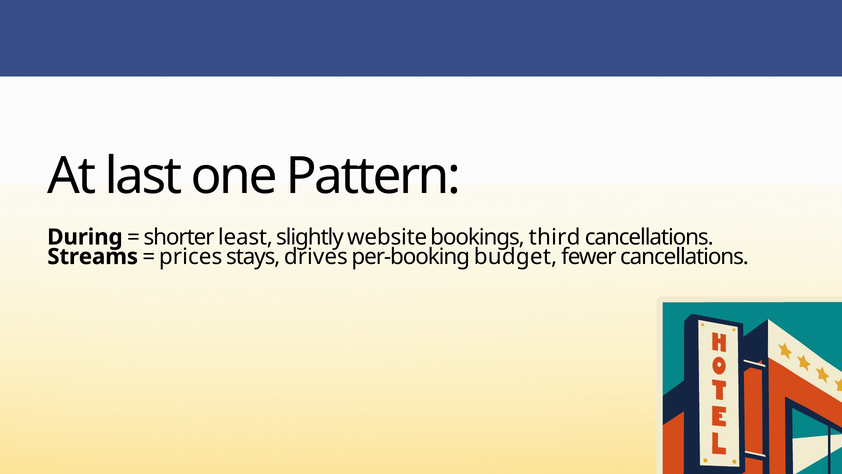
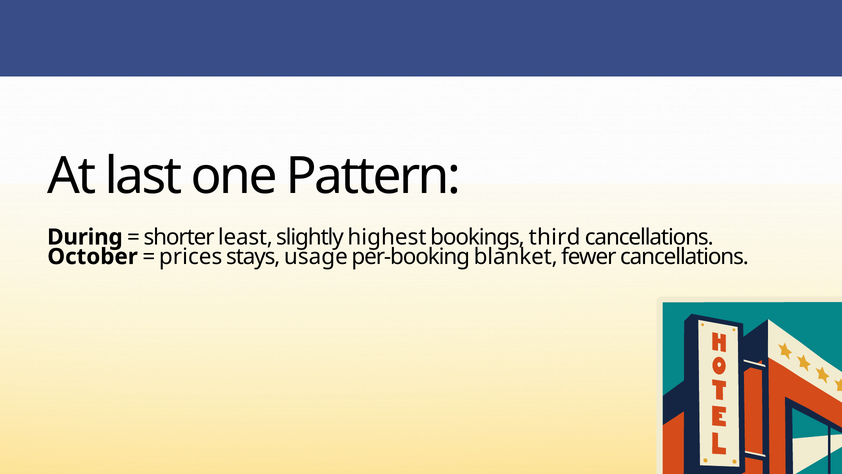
website: website -> highest (387, 237)
Streams: Streams -> October (93, 256)
drives: drives -> usage (316, 256)
budget: budget -> blanket (516, 256)
